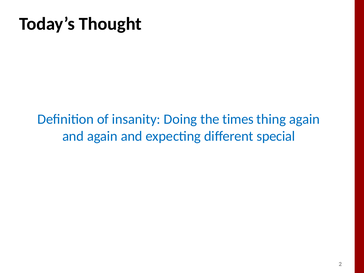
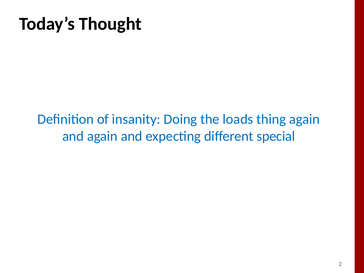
times: times -> loads (238, 119)
